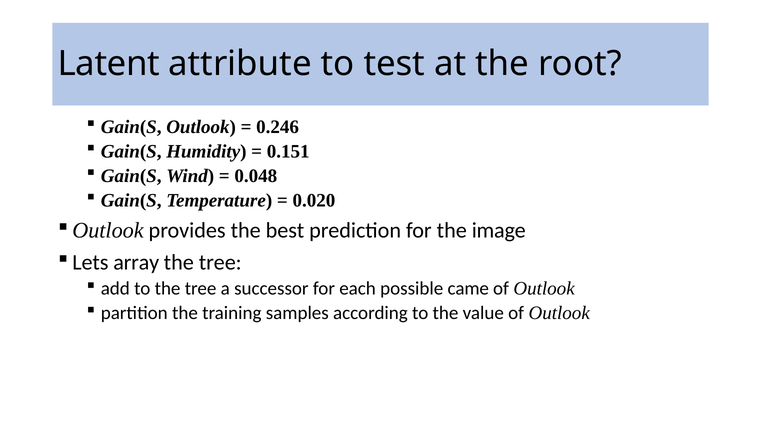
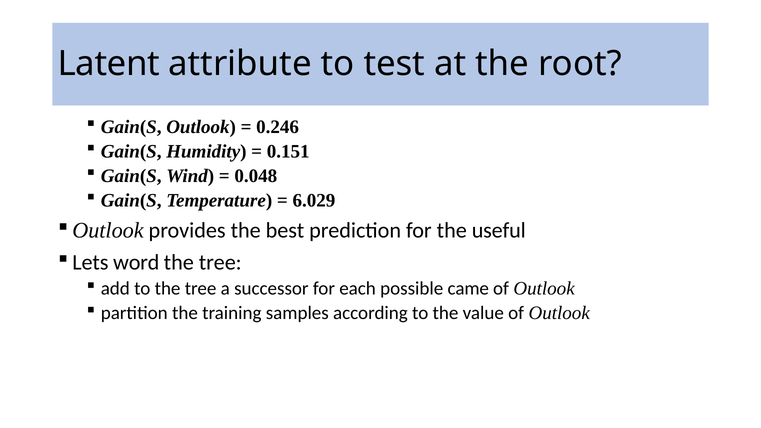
0.020: 0.020 -> 6.029 (314, 200)
image: image -> useful (499, 231)
array: array -> word (136, 263)
